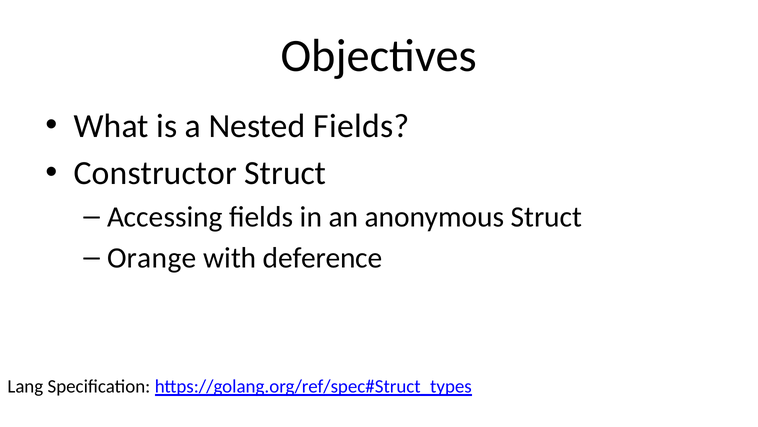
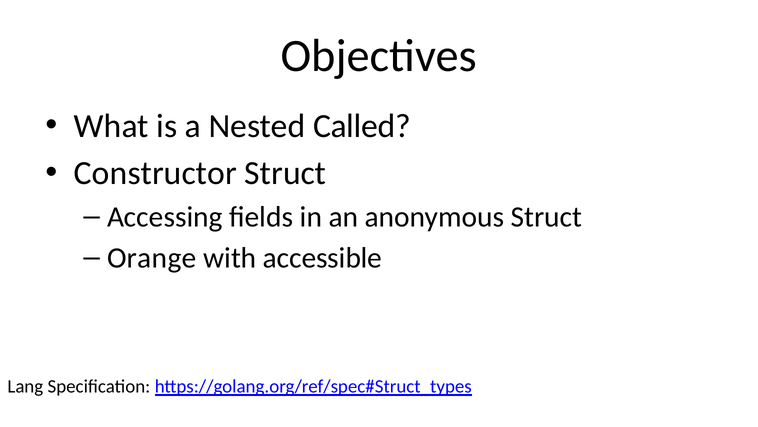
Nested Fields: Fields -> Called (362, 126)
deference: deference -> accessible (323, 258)
